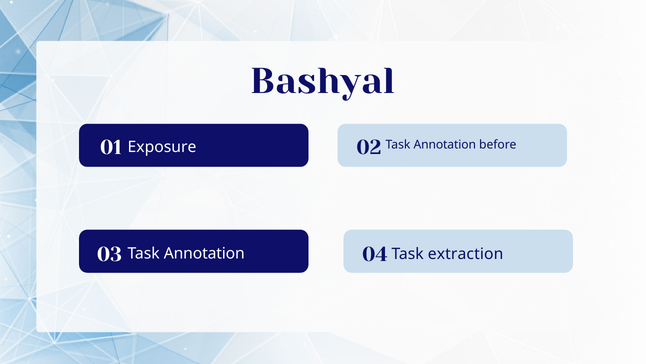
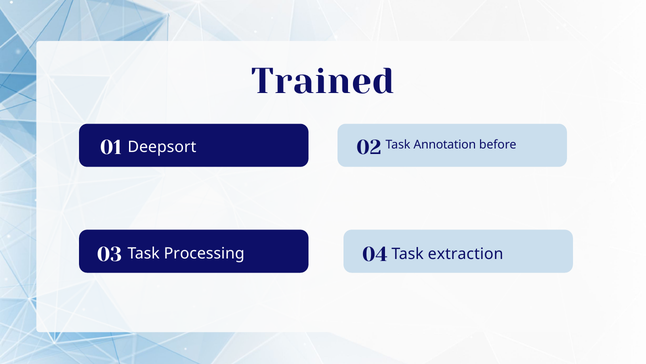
Bashyal: Bashyal -> Trained (323, 81)
Exposure: Exposure -> Deepsort (162, 147)
03 Task Annotation: Annotation -> Processing (204, 253)
